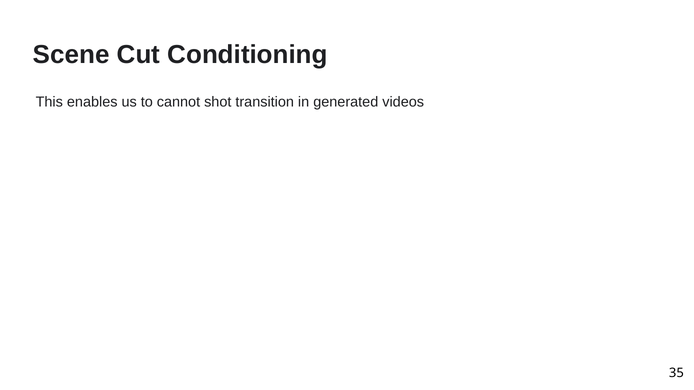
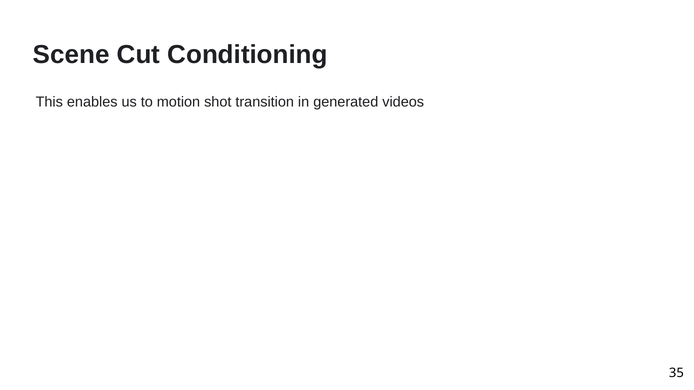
cannot: cannot -> motion (178, 102)
